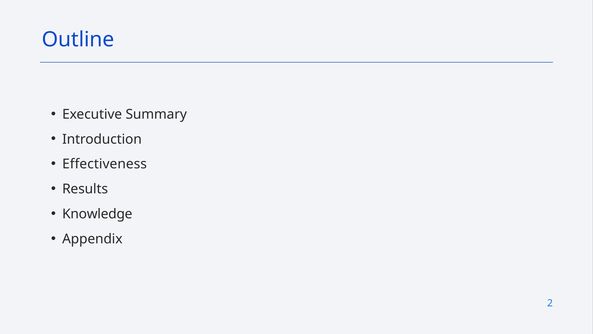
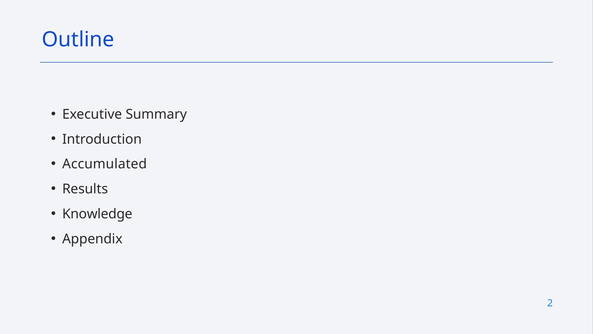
Effectiveness: Effectiveness -> Accumulated (105, 164)
